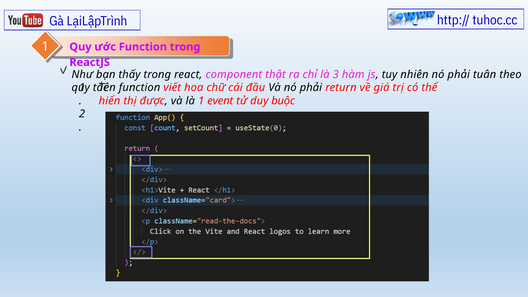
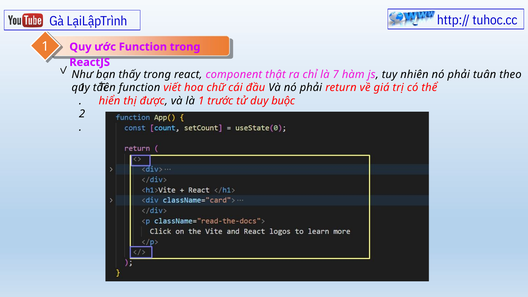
3: 3 -> 7 (336, 74)
event: event -> trước (220, 101)
